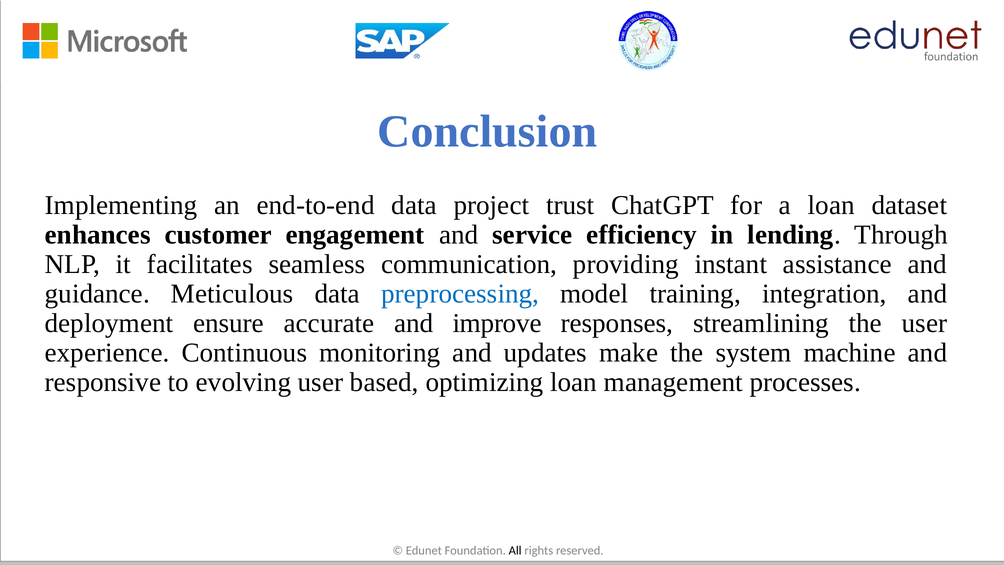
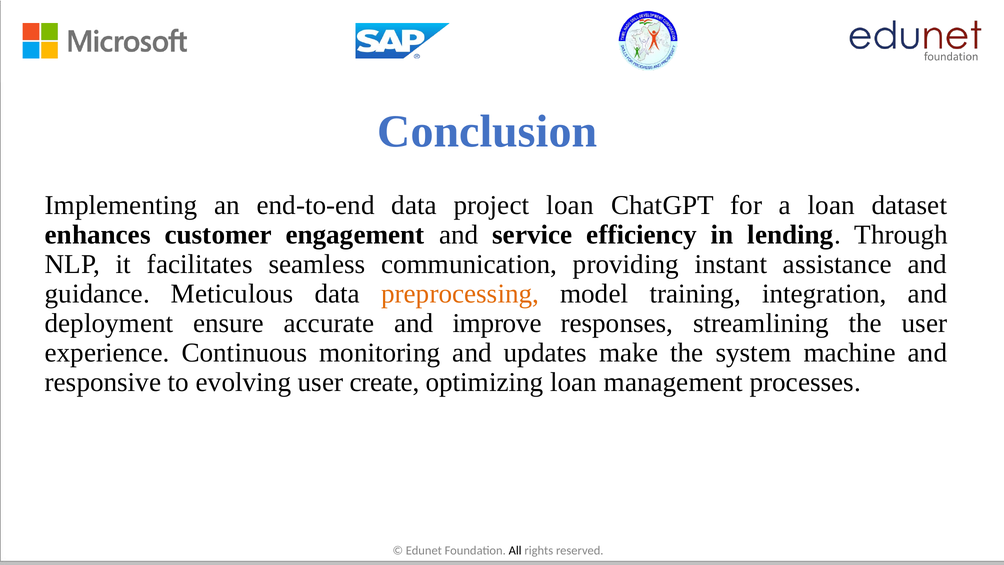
project trust: trust -> loan (570, 205)
preprocessing colour: blue -> orange (460, 294)
based: based -> create (384, 382)
